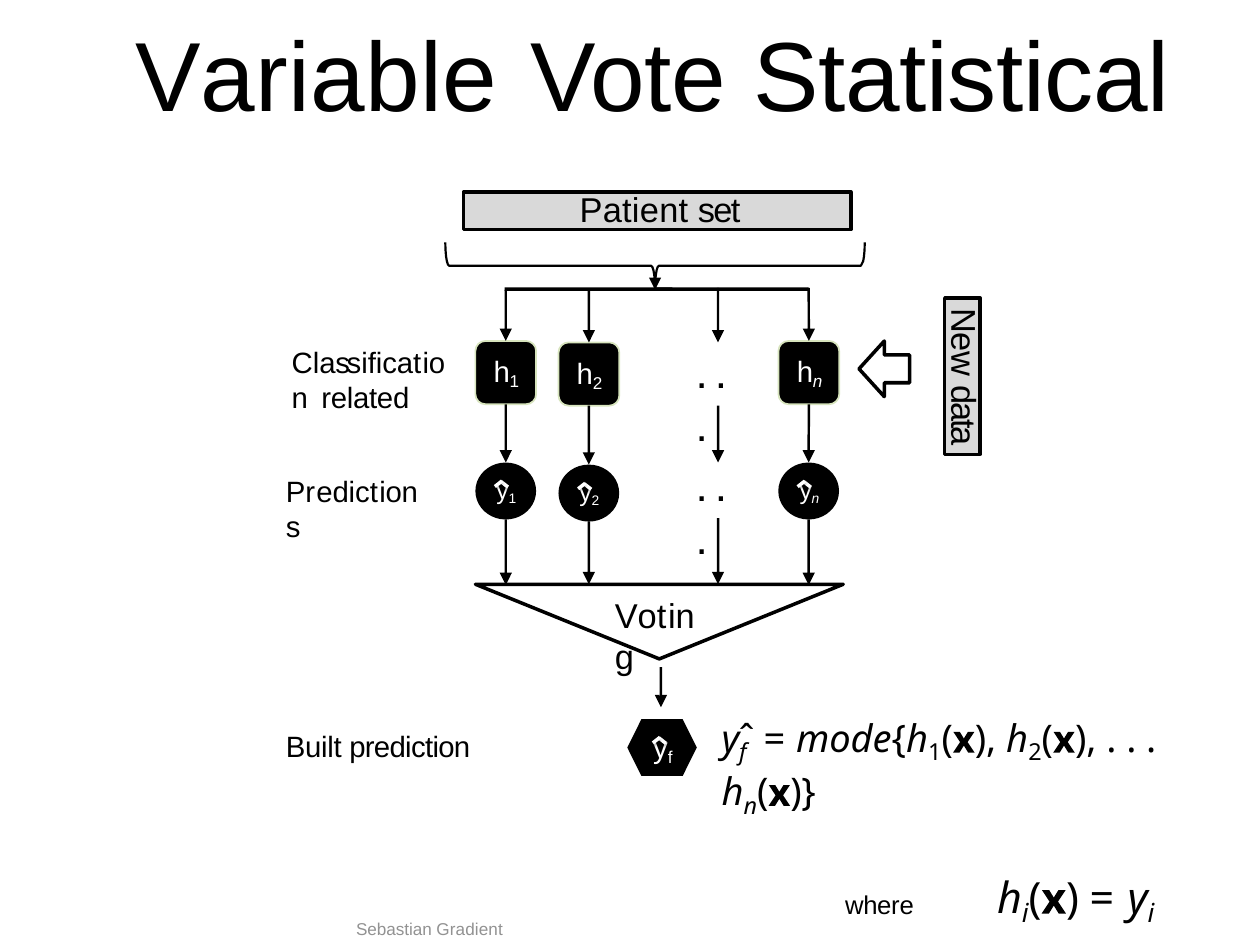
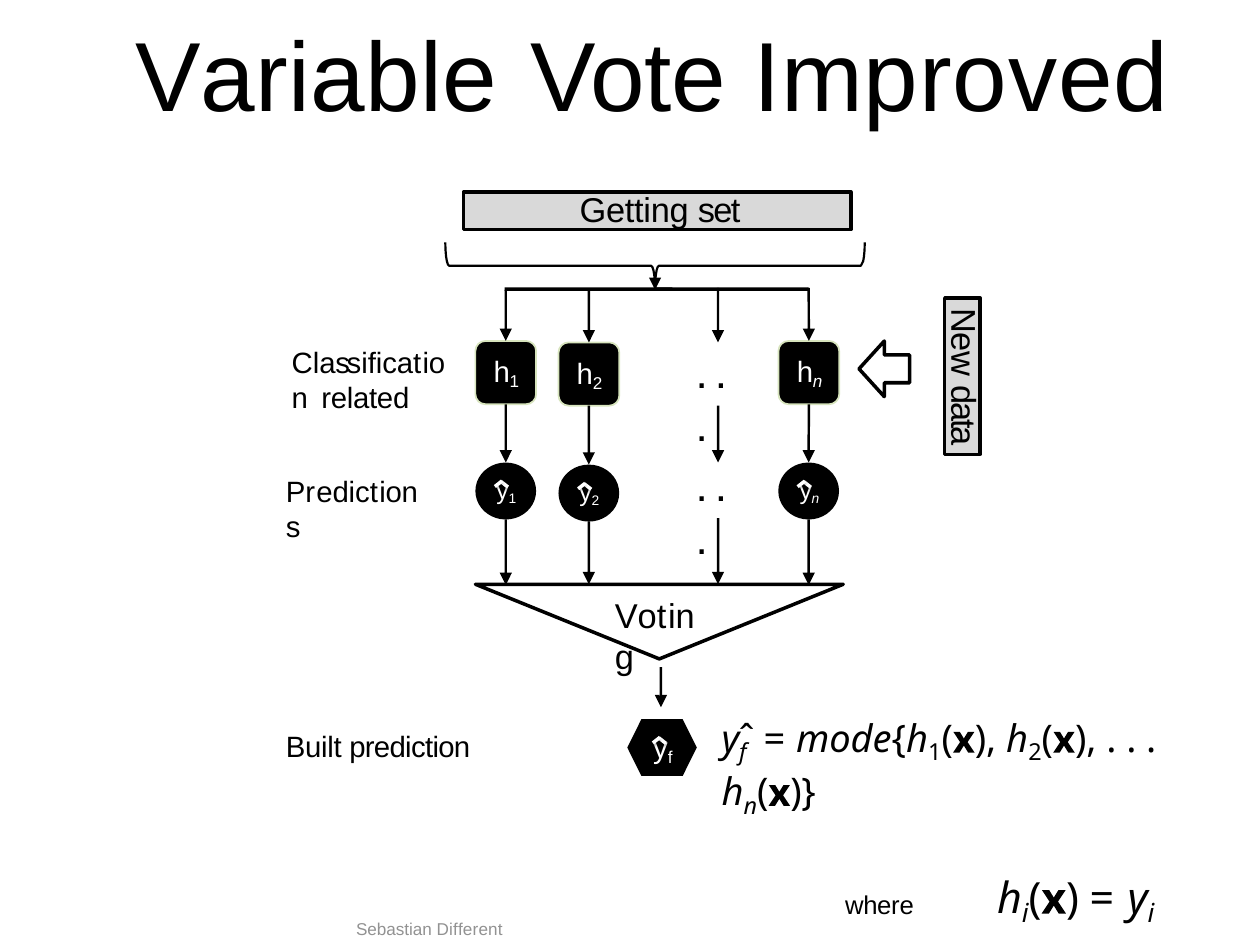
Statistical: Statistical -> Improved (961, 79)
Patient: Patient -> Getting (634, 211)
Gradient: Gradient -> Different (470, 930)
